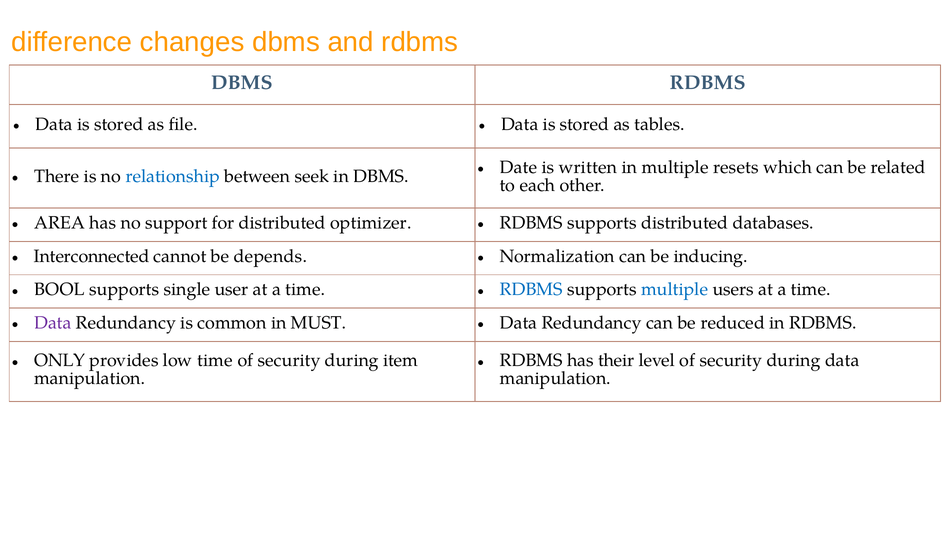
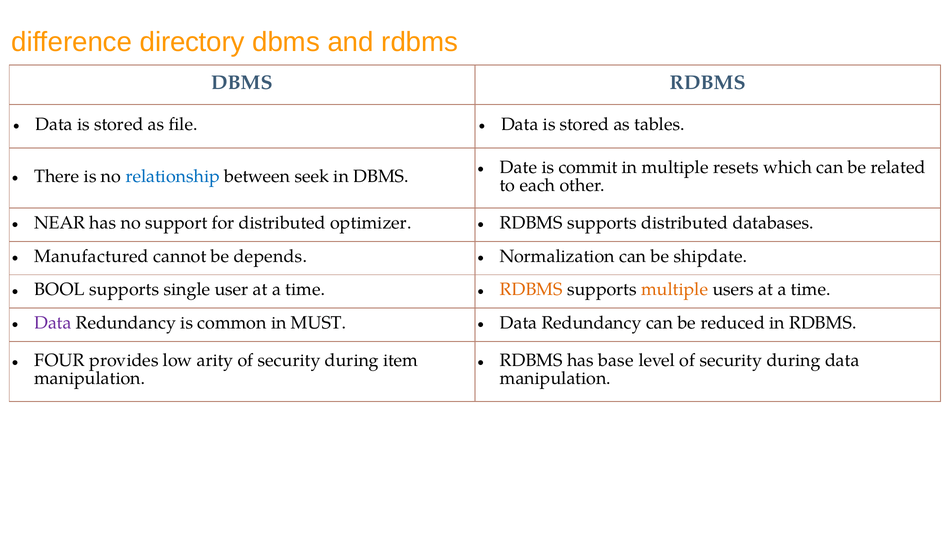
changes: changes -> directory (192, 42)
written: written -> commit (588, 167)
AREA: AREA -> NEAR (60, 223)
Interconnected: Interconnected -> Manufactured (92, 256)
inducing: inducing -> shipdate (710, 256)
RDBMS colour: blue -> orange (531, 290)
multiple colour: blue -> orange (675, 290)
ONLY: ONLY -> FOUR (60, 361)
low time: time -> arity (215, 361)
their: their -> base (616, 361)
